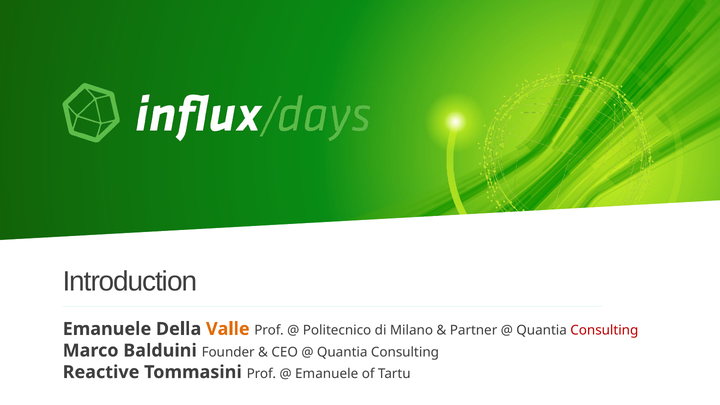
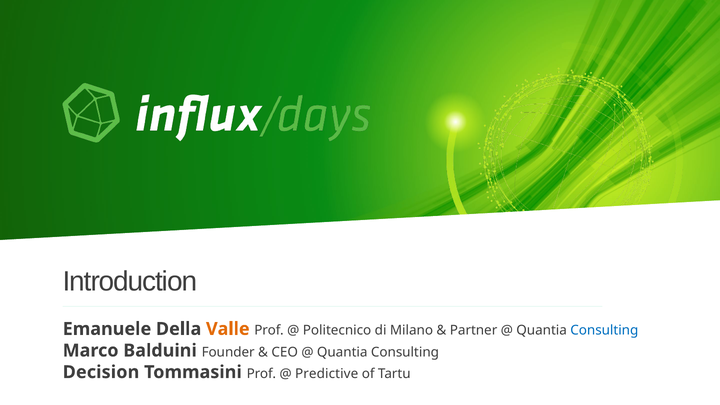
Consulting colour: red -> blue (604, 330)
Reactive: Reactive -> Decision (101, 372)
Emanuele: Emanuele -> Predictive (327, 374)
